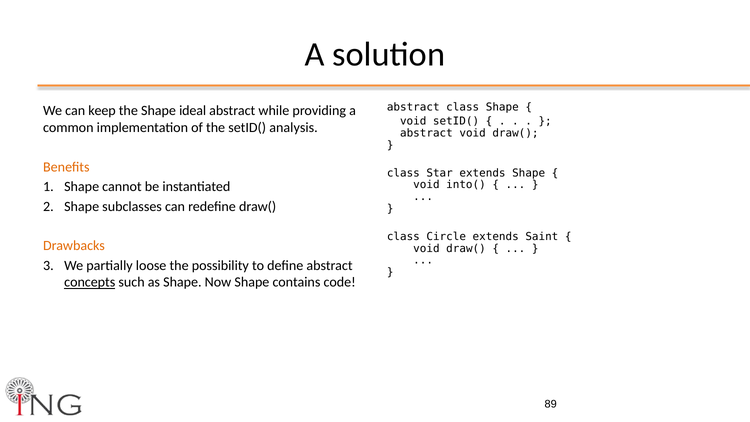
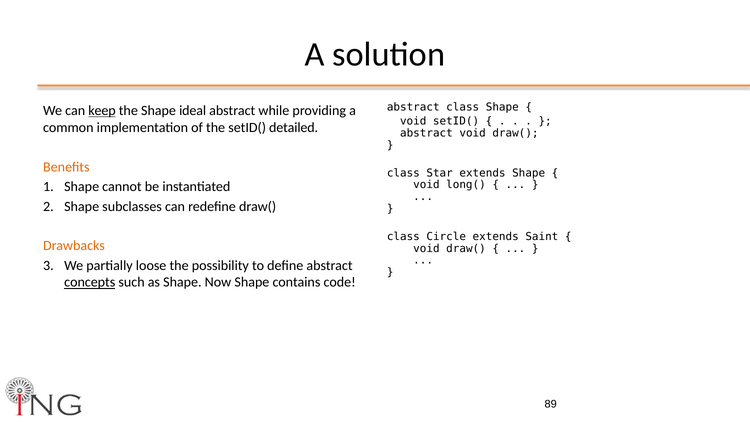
keep underline: none -> present (102, 111)
analysis: analysis -> detailed (294, 128)
into(: into( -> long( (466, 185)
